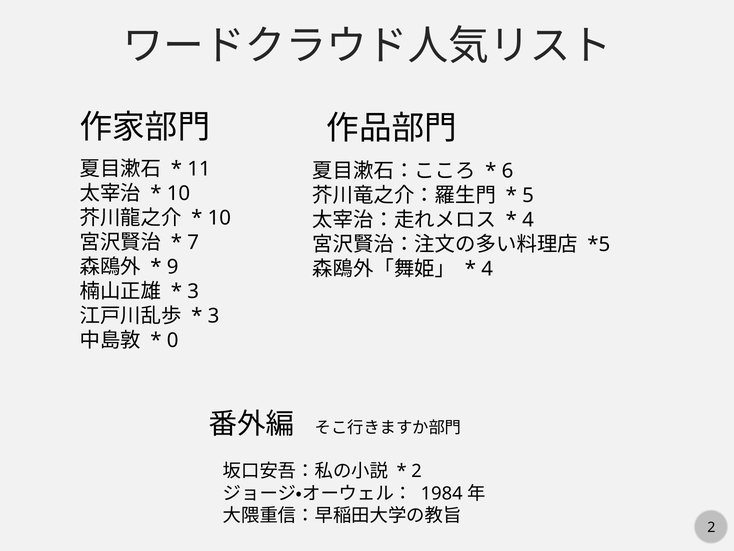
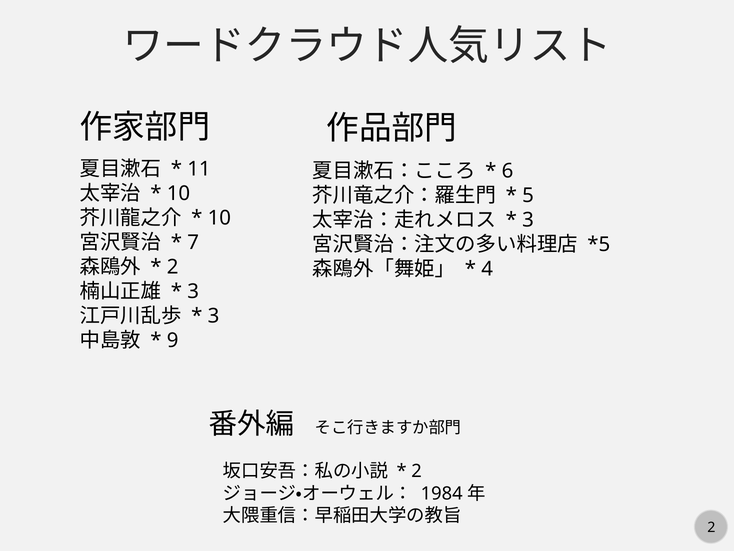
4: 4 -> 3 (528, 220)
9: 9 -> 2 (173, 267)
0: 0 -> 9 (173, 340)
